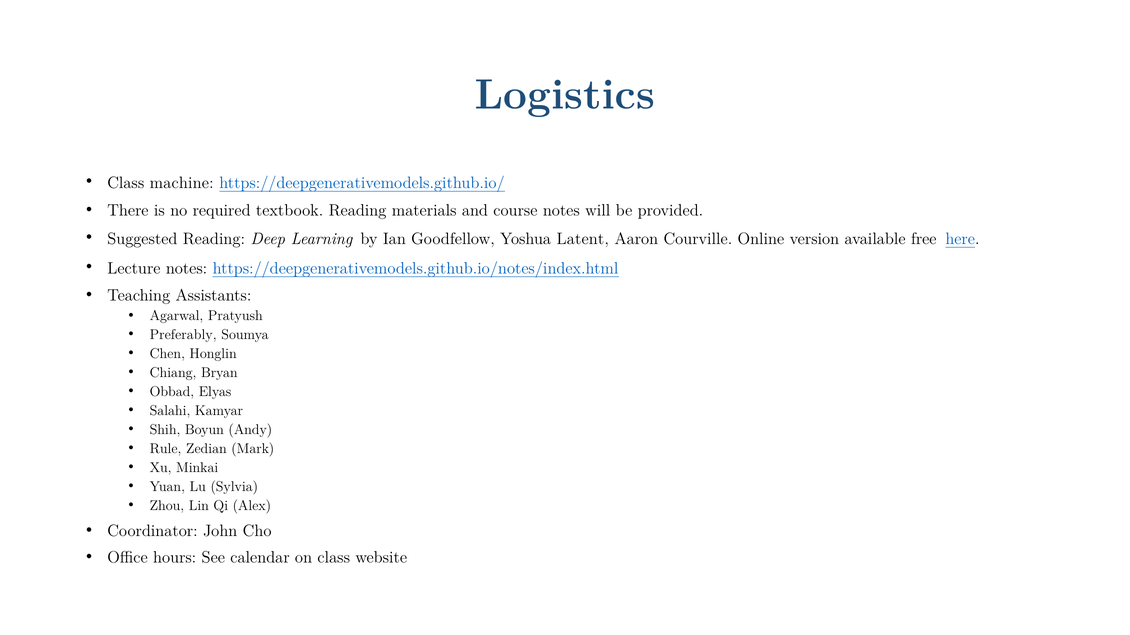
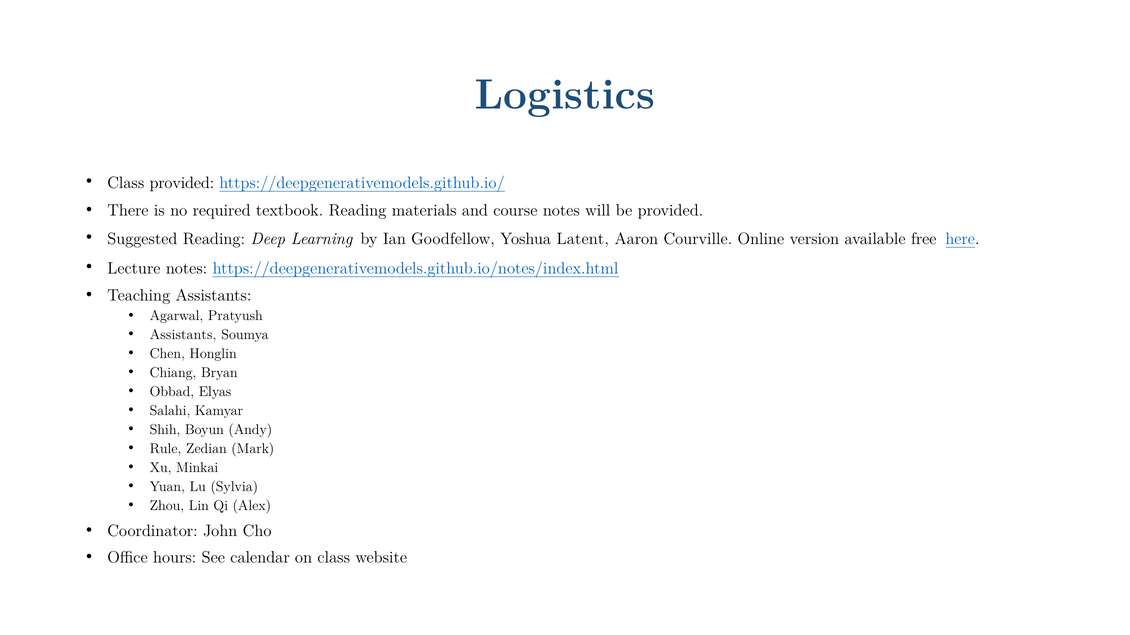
Class machine: machine -> provided (182, 183)
Preferably: Preferably -> Assistants (183, 335)
